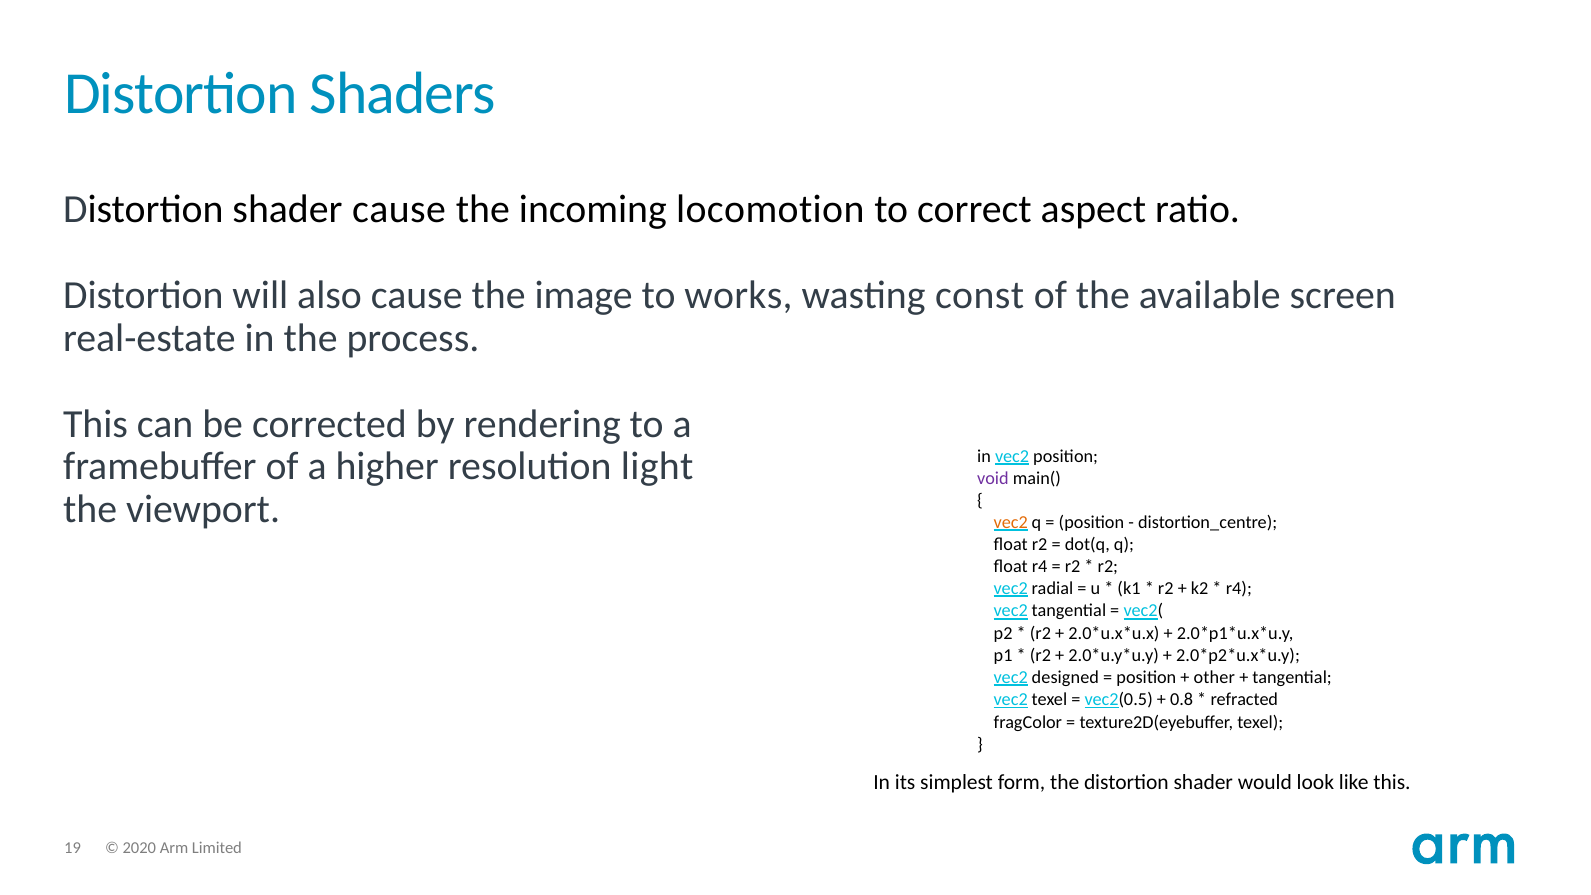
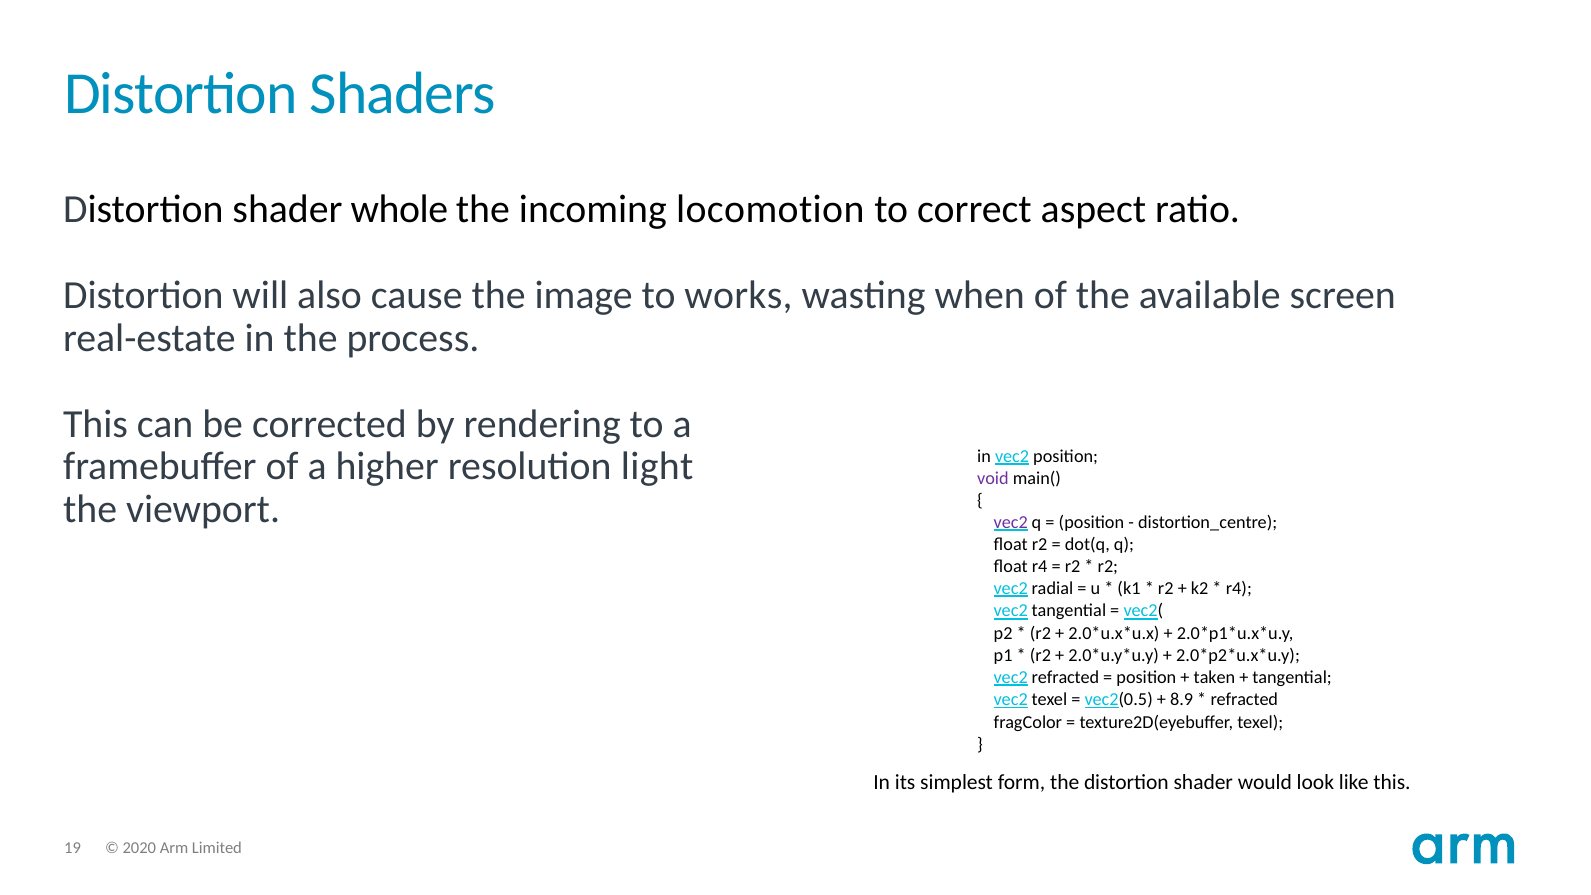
shader cause: cause -> whole (399, 209)
const: const -> when (980, 295)
vec2 colour: orange -> purple (1011, 522)
vec2 designed: designed -> refracted (1065, 677)
other: other -> taken (1214, 677)
0.8: 0.8 -> 8.9 (1182, 700)
